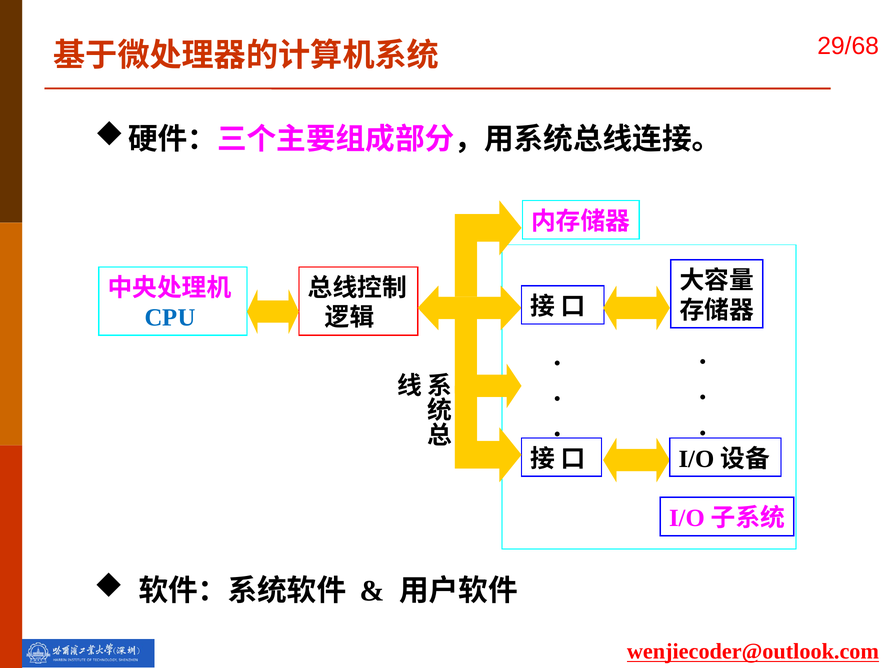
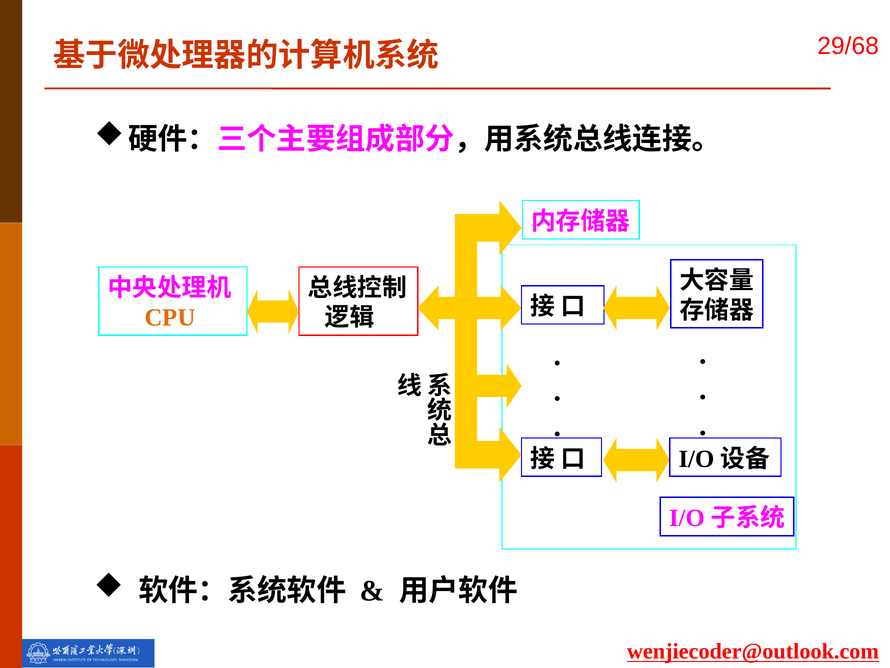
CPU colour: blue -> orange (170, 318)
